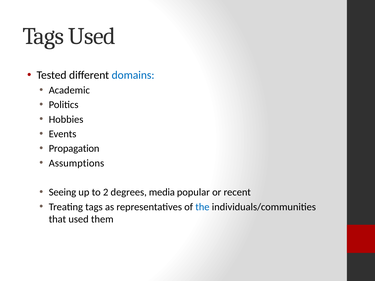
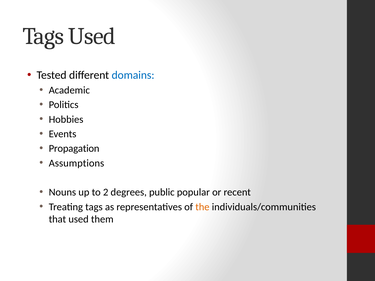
Seeing: Seeing -> Nouns (62, 192)
media: media -> public (162, 192)
the colour: blue -> orange (202, 207)
